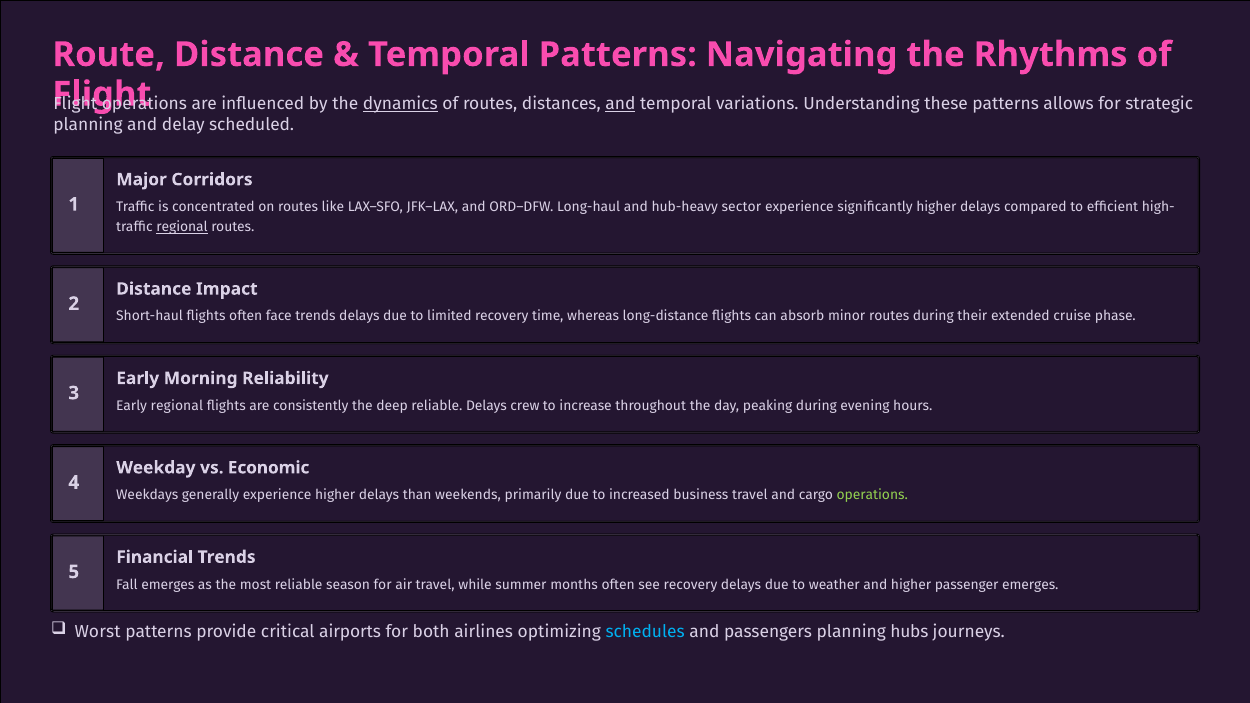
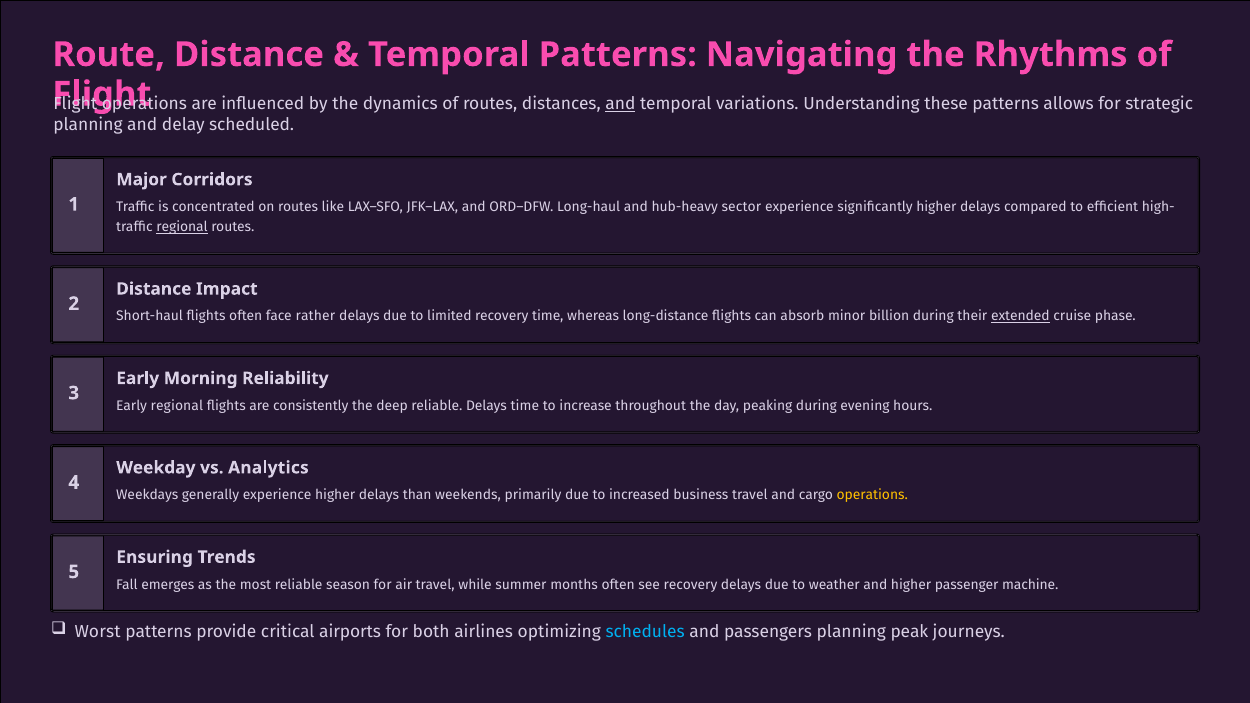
dynamics underline: present -> none (400, 104)
face trends: trends -> rather (315, 316)
minor routes: routes -> billion (889, 316)
extended underline: none -> present (1020, 316)
Delays crew: crew -> time (525, 406)
Economic: Economic -> Analytics (268, 468)
operations colour: light green -> yellow (872, 495)
Financial: Financial -> Ensuring (155, 557)
passenger emerges: emerges -> machine (1030, 585)
hubs: hubs -> peak (909, 632)
